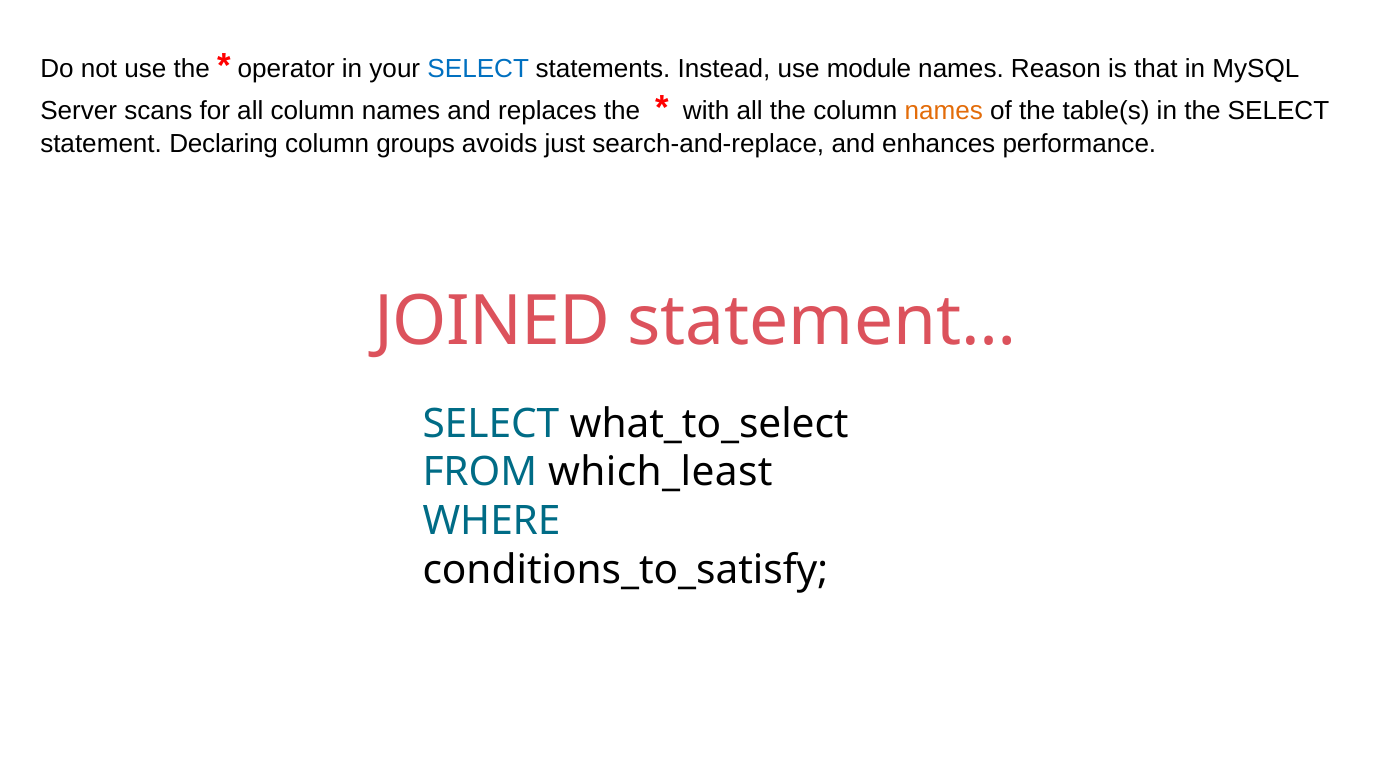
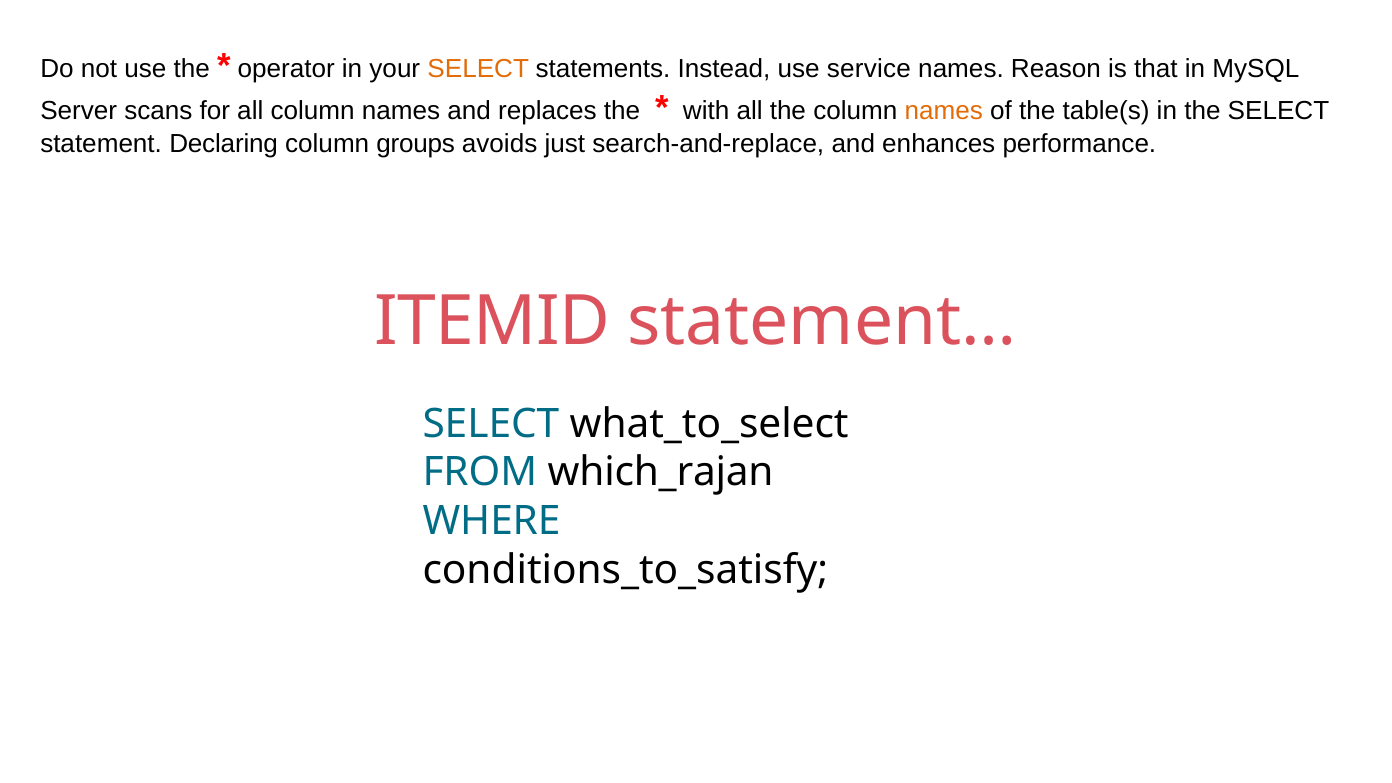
SELECT colour: blue -> orange (478, 69)
module: module -> service (869, 69)
JOINED: JOINED -> ITEMID (492, 321)
which_least: which_least -> which_rajan (661, 473)
